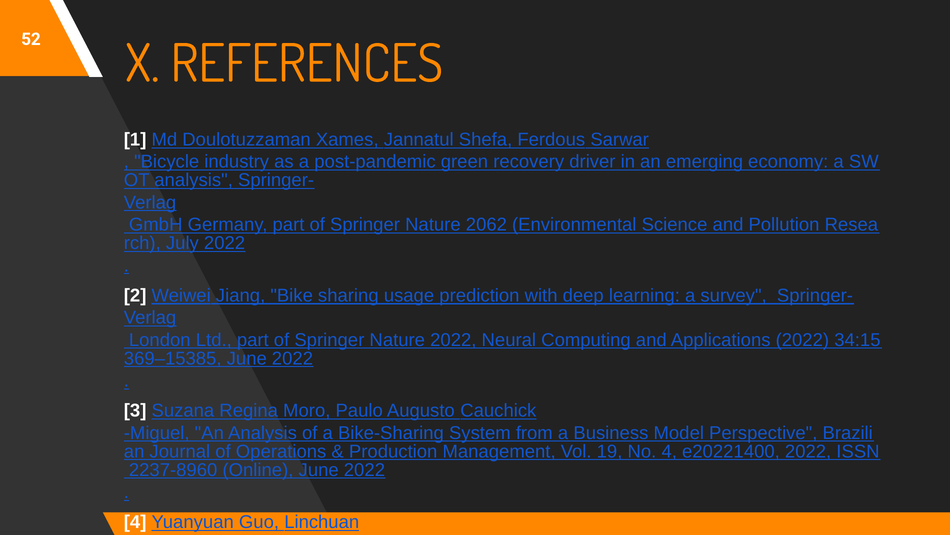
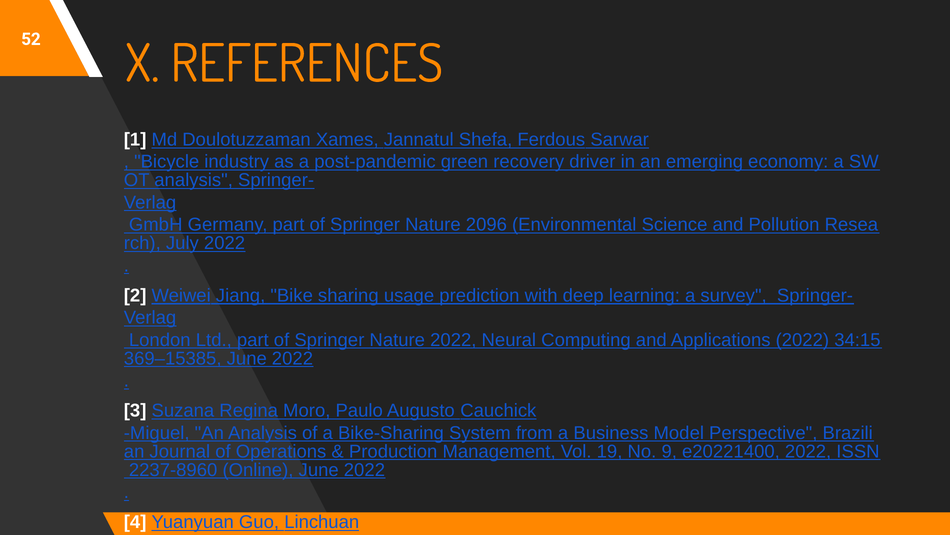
2062: 2062 -> 2096 (486, 224)
No 4: 4 -> 9 (669, 451)
